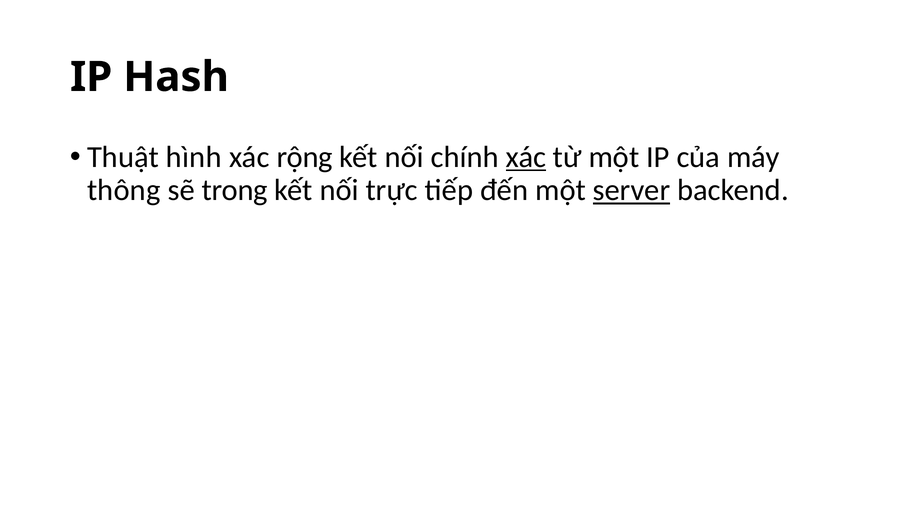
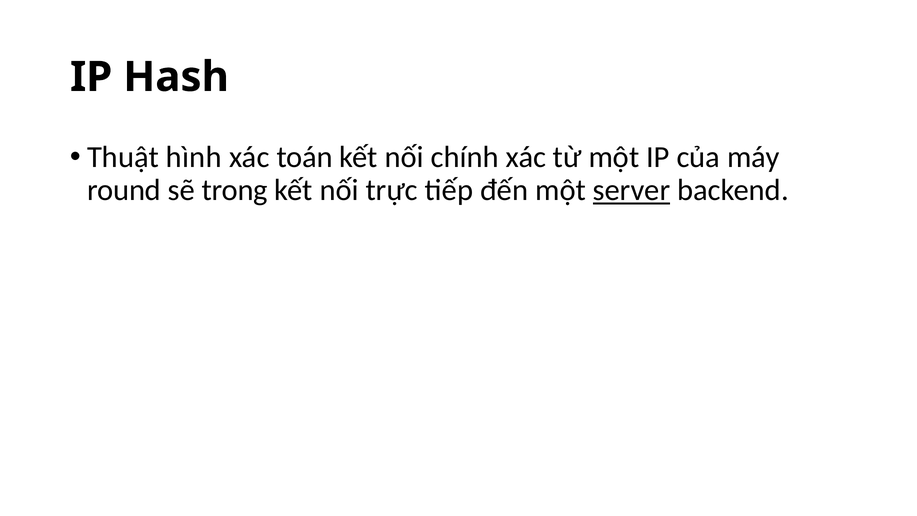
rộng: rộng -> toán (305, 157)
xác underline: present -> none (526, 157)
thông: thông -> round (124, 190)
